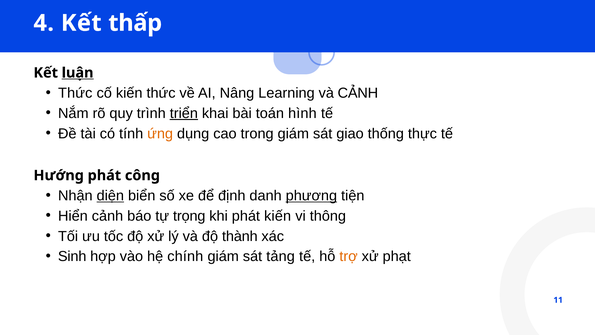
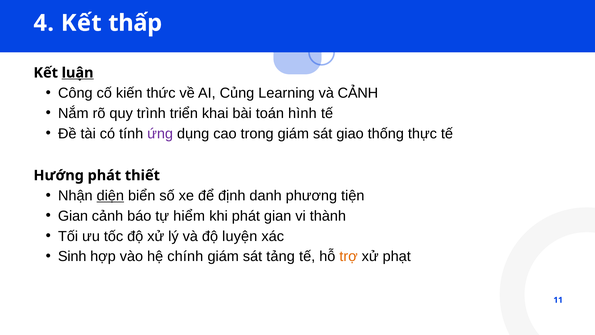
Thức: Thức -> Công (75, 93)
Nâng: Nâng -> Củng (237, 93)
triển underline: present -> none (184, 113)
ứng colour: orange -> purple (160, 133)
công: công -> thiết (142, 175)
phương underline: present -> none (311, 196)
Hiển: Hiển -> Gian (73, 216)
trọng: trọng -> hiểm (189, 216)
phát kiến: kiến -> gian (278, 216)
thông: thông -> thành (328, 216)
thành: thành -> luyện (240, 236)
